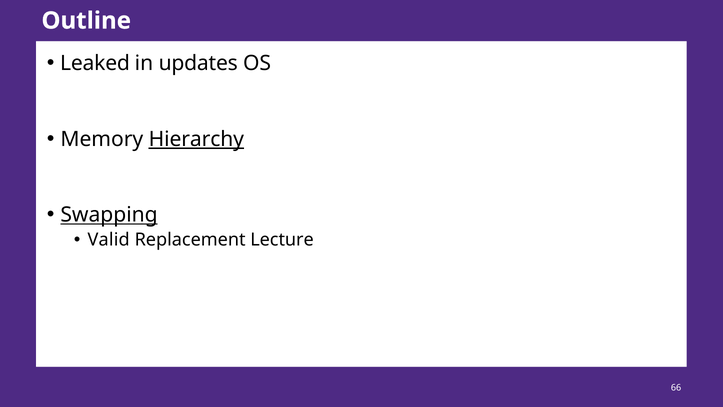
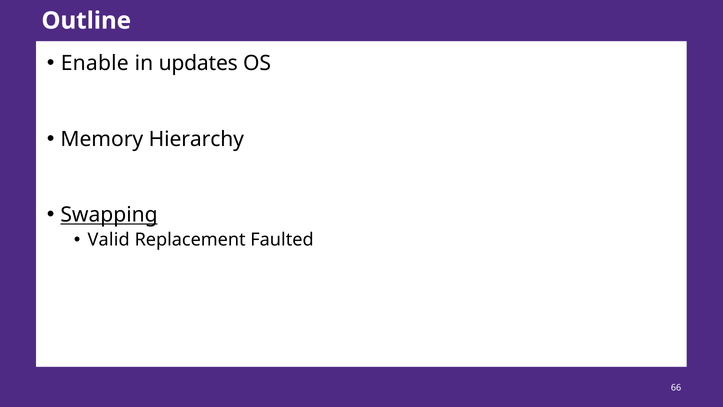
Leaked: Leaked -> Enable (95, 63)
Hierarchy underline: present -> none (196, 139)
Lecture: Lecture -> Faulted (282, 240)
